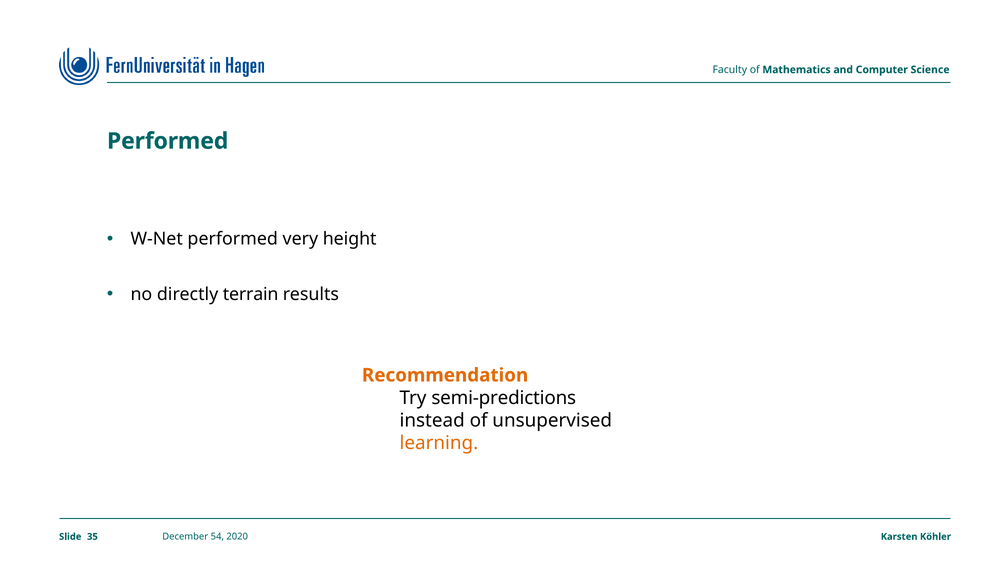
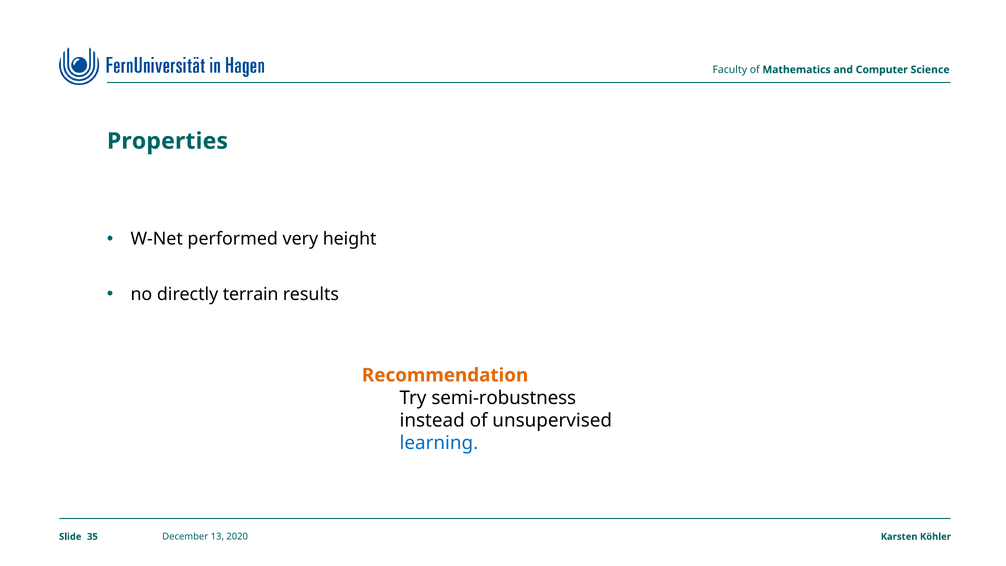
Performed: Performed -> Properties (167, 141)
semi-predictions: semi-predictions -> semi-robustness (504, 398)
learning colour: orange -> blue (439, 443)
54: 54 -> 13 (217, 537)
